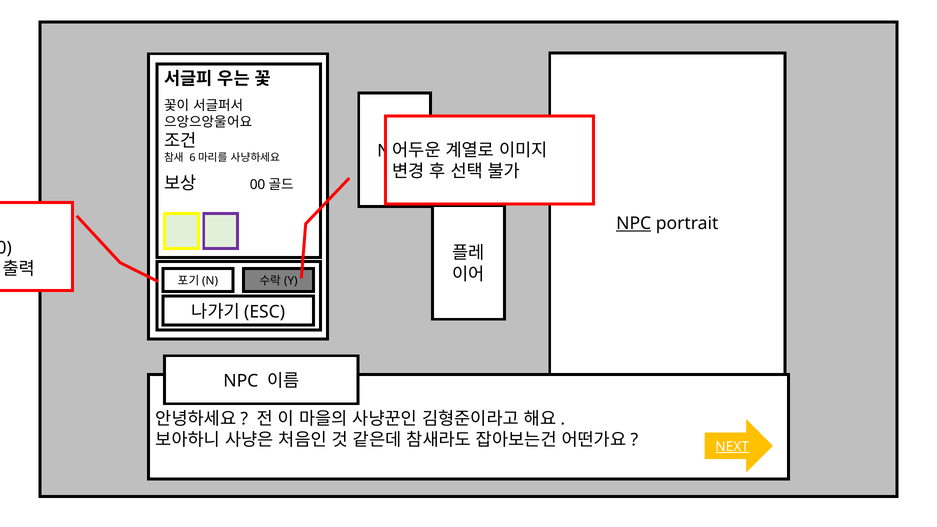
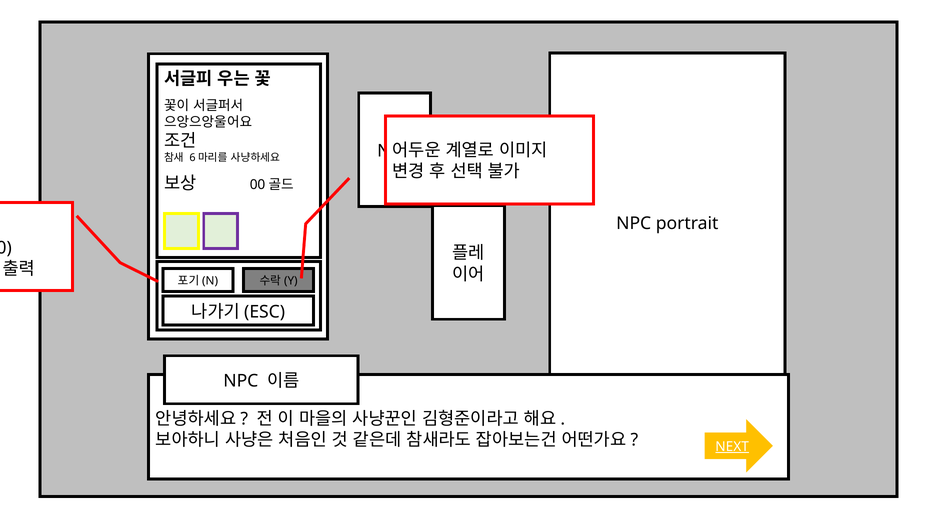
NPC underline: present -> none (634, 224)
